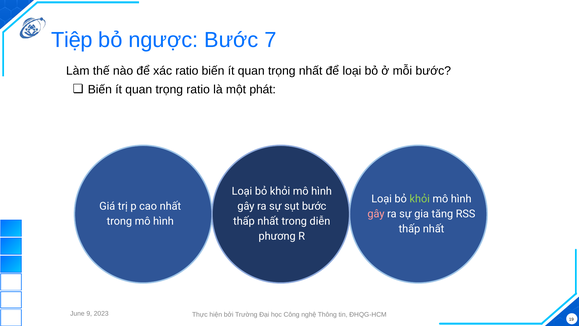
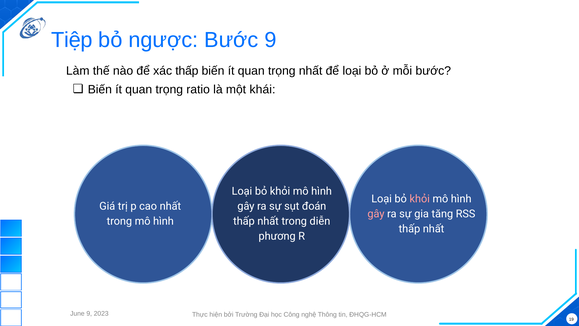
Bước 7: 7 -> 9 (270, 40)
xác ratio: ratio -> thấp (187, 71)
phát: phát -> khái (262, 90)
khỏi colour: light green -> pink (420, 199)
sụt bước: bước -> đoán (314, 206)
